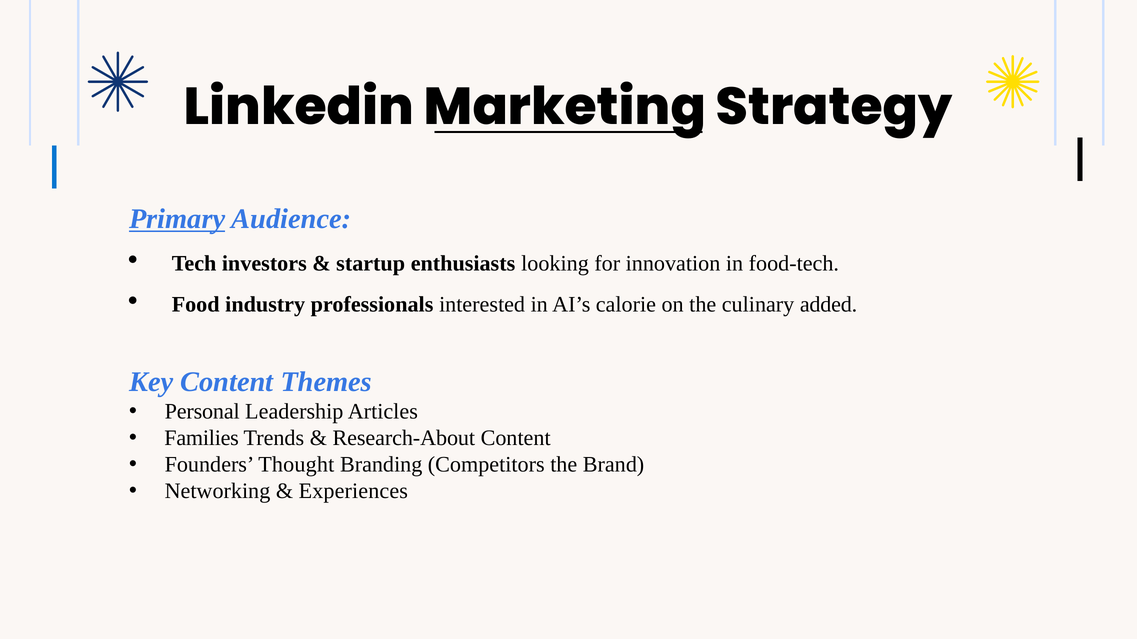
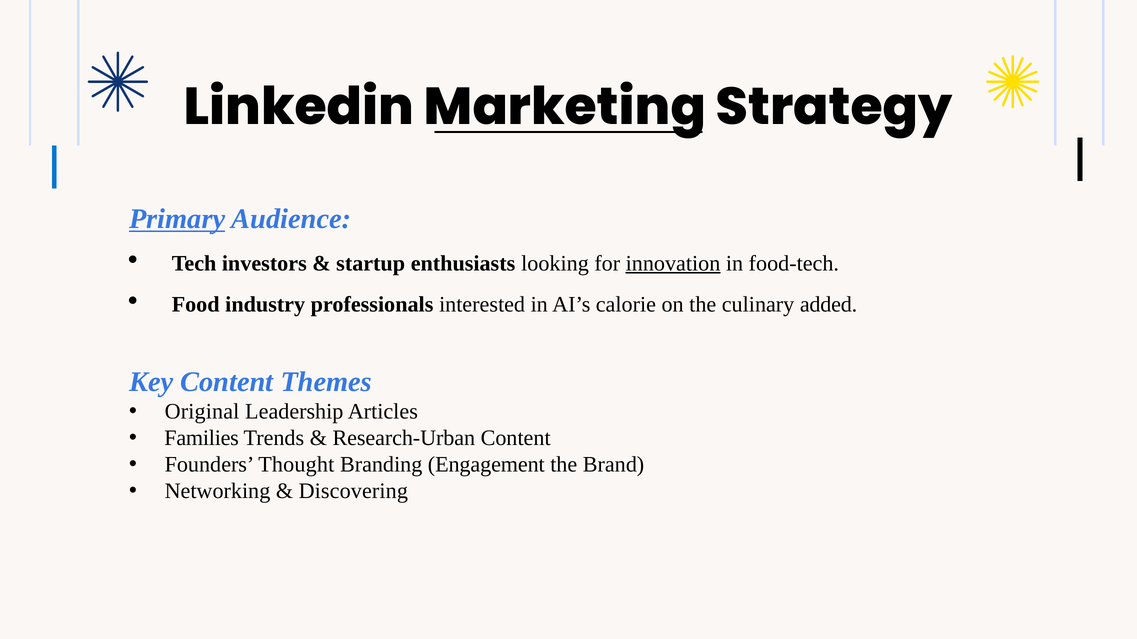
innovation underline: none -> present (673, 264)
Personal: Personal -> Original (202, 412)
Research-About: Research-About -> Research-Urban (404, 439)
Competitors: Competitors -> Engagement (486, 465)
Experiences: Experiences -> Discovering (353, 492)
